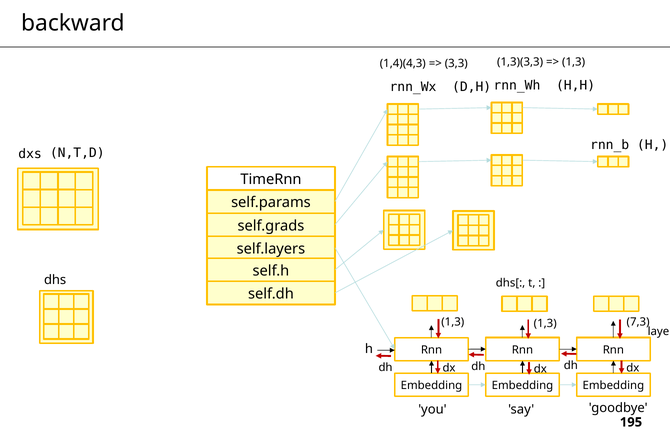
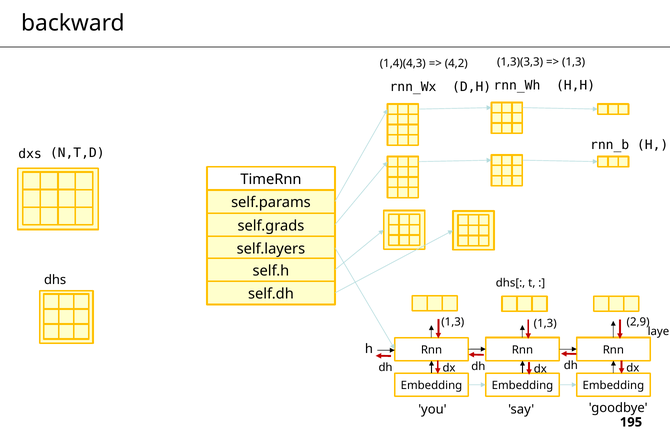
3,3: 3,3 -> 4,2 (456, 63)
7,3: 7,3 -> 2,9 (638, 322)
